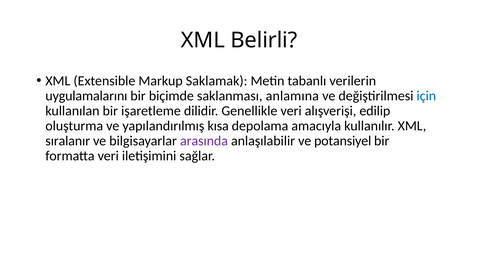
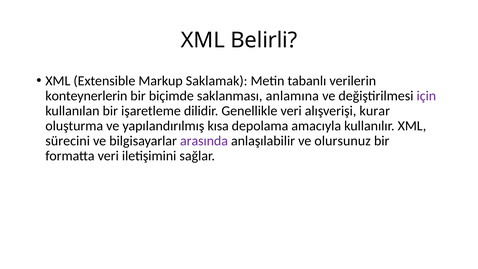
uygulamalarını: uygulamalarını -> konteynerlerin (86, 96)
için colour: blue -> purple (426, 96)
edilip: edilip -> kurar (375, 111)
sıralanır: sıralanır -> sürecini (68, 141)
potansiyel: potansiyel -> olursunuz (343, 141)
